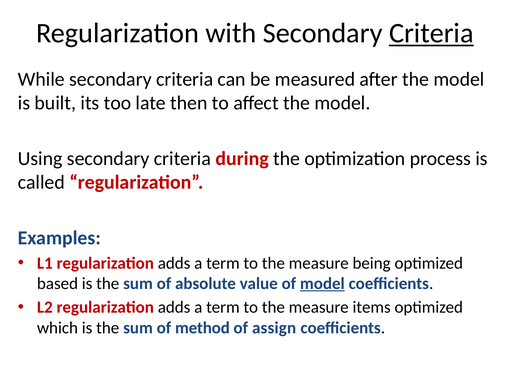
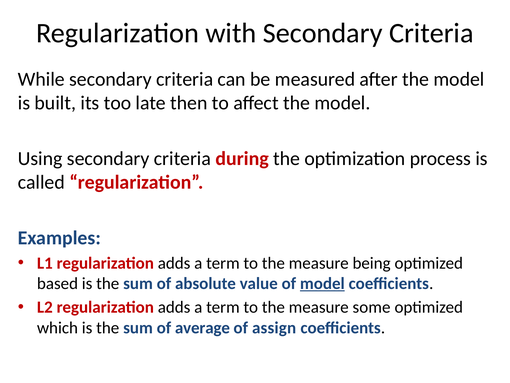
Criteria underline: present -> none (431, 33)
items: items -> some (372, 307)
method: method -> average (202, 327)
